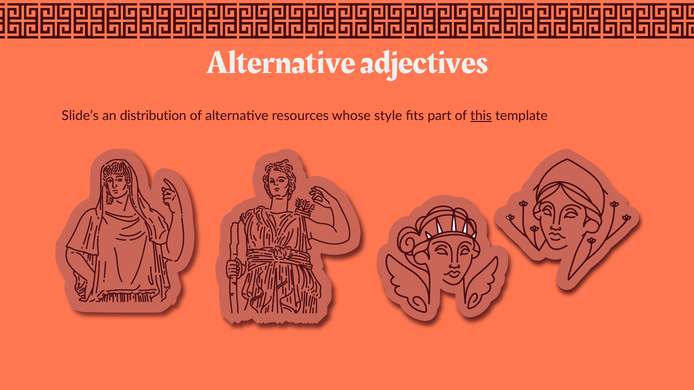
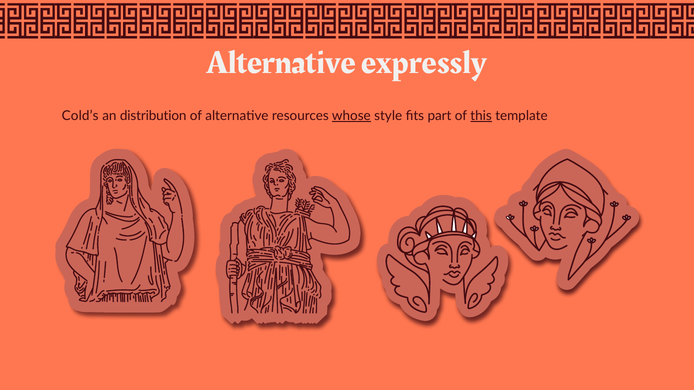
adjectives: adjectives -> expressly (424, 63)
Slide’s: Slide’s -> Cold’s (80, 116)
whose underline: none -> present (351, 116)
